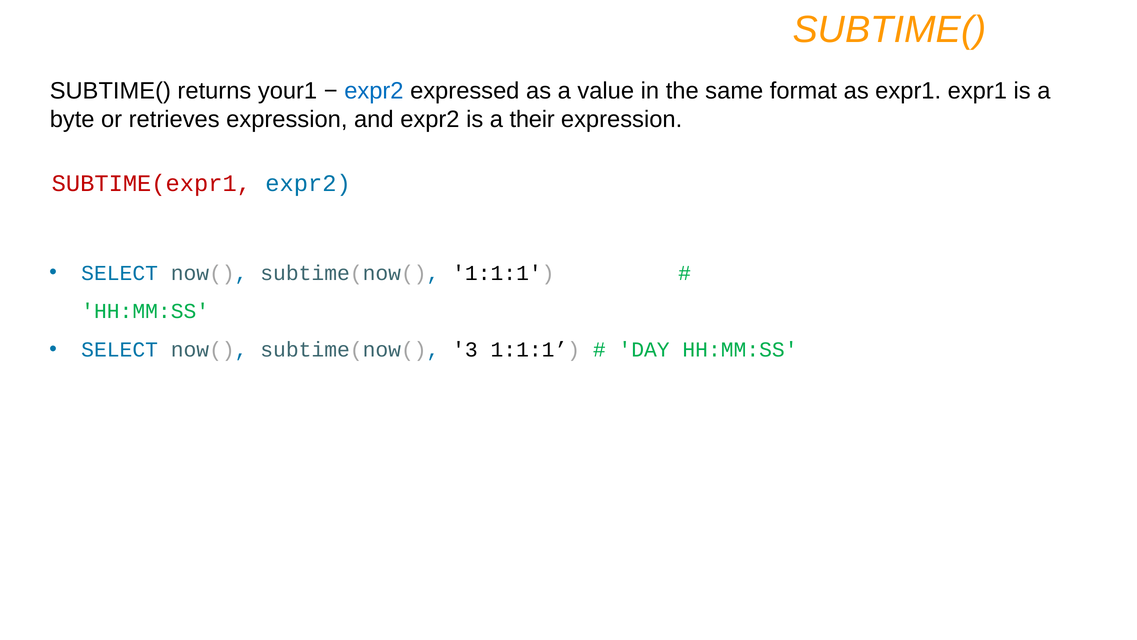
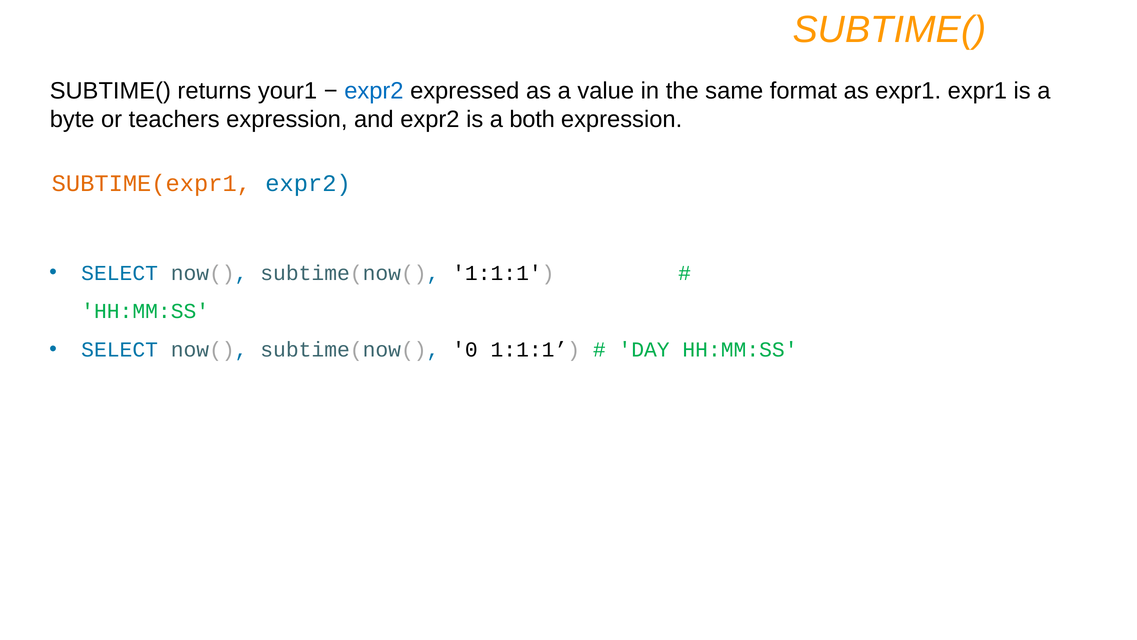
retrieves: retrieves -> teachers (174, 119)
their: their -> both (532, 119)
SUBTIME(expr1 colour: red -> orange (151, 184)
3: 3 -> 0 (465, 350)
